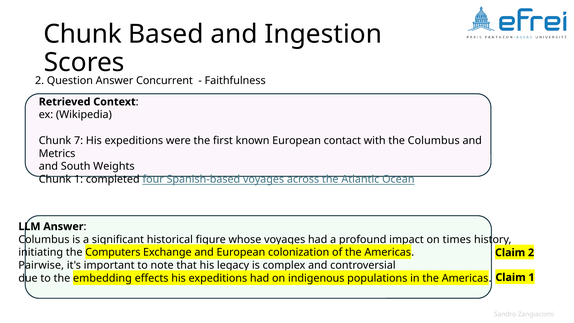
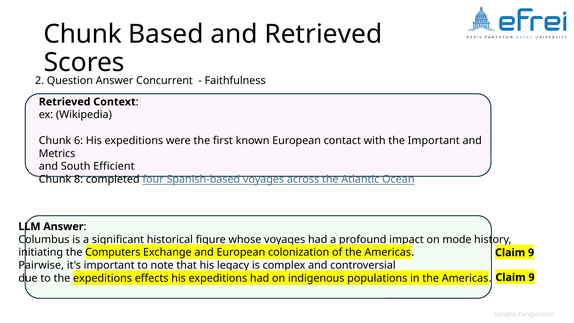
and Ingestion: Ingestion -> Retrieved (323, 34)
7: 7 -> 6 (79, 141)
the Columbus: Columbus -> Important (434, 141)
Weights: Weights -> Efficient (114, 166)
Chunk 1: 1 -> 8 (79, 179)
times: times -> mode (457, 239)
2: 2 -> 9 (531, 253)
the embedding: embedding -> expeditions (102, 278)
1: 1 -> 9 (532, 277)
